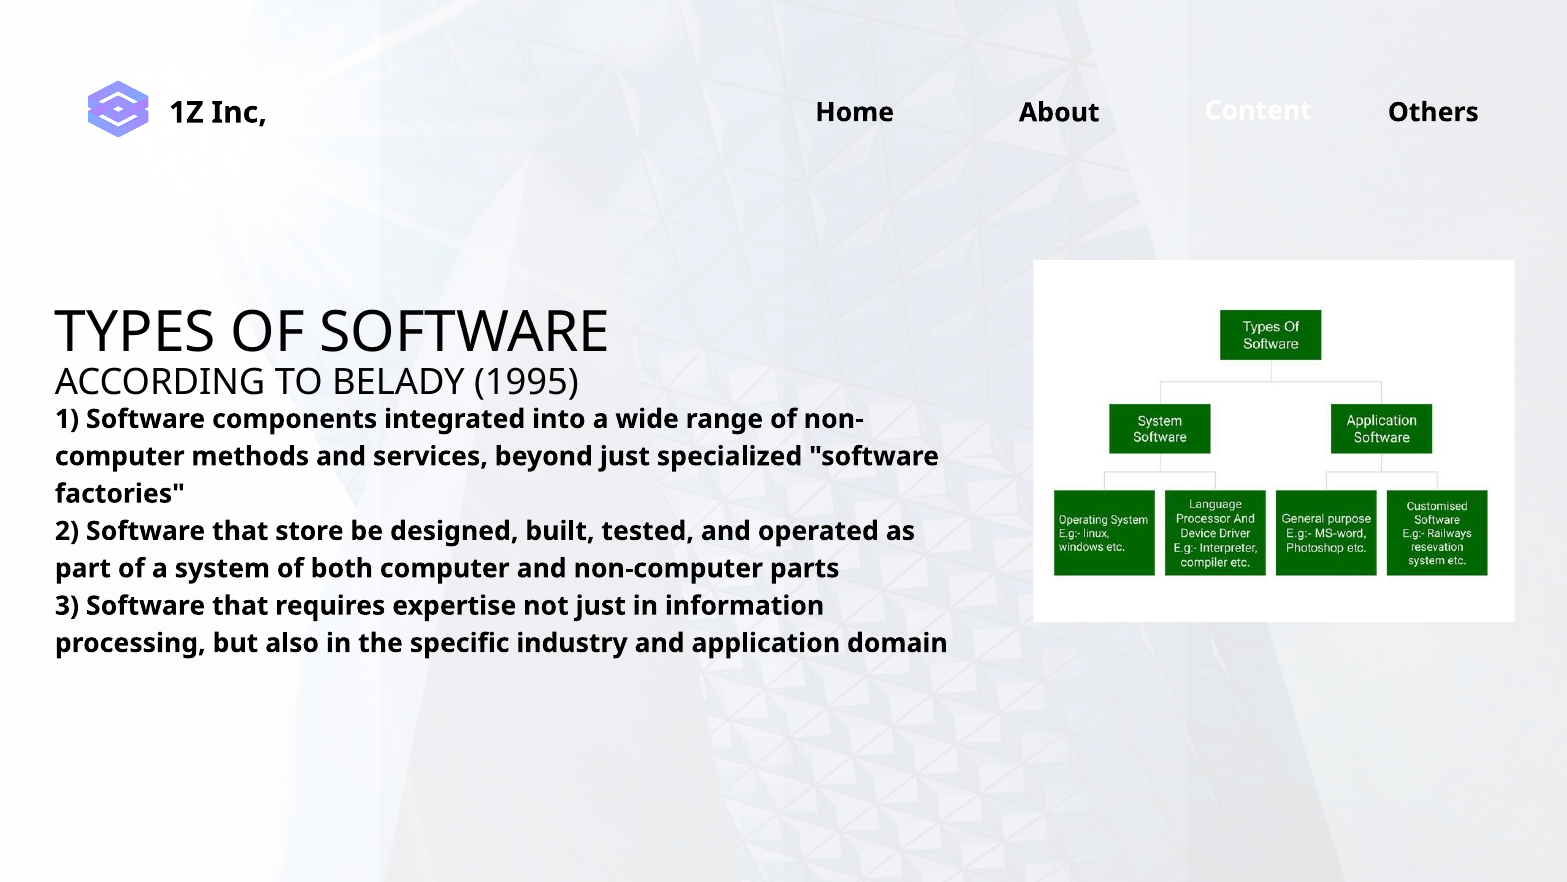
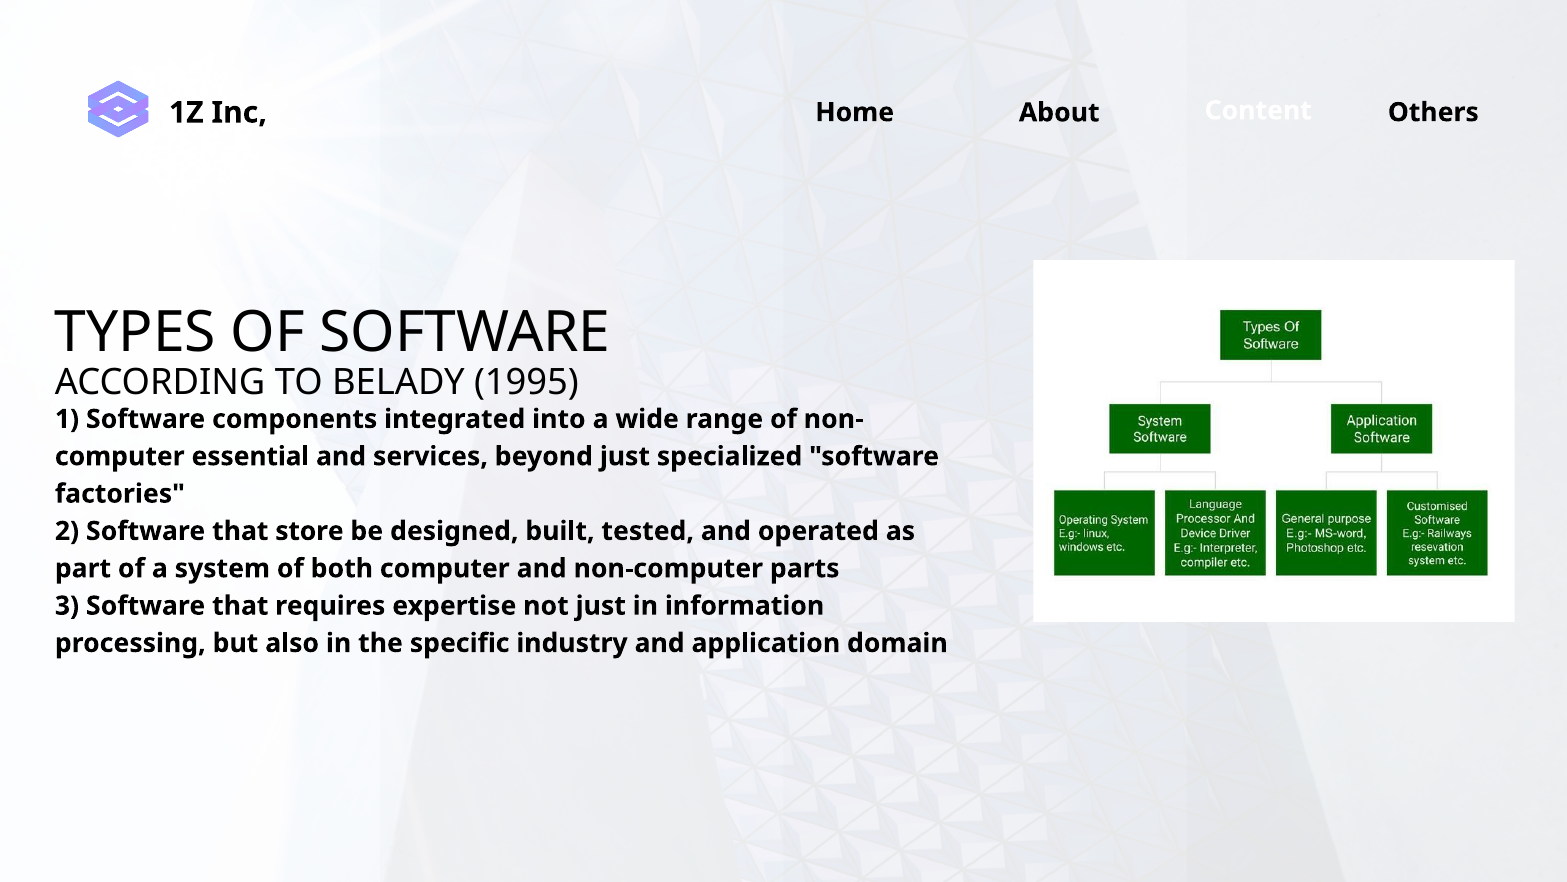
methods: methods -> essential (250, 456)
